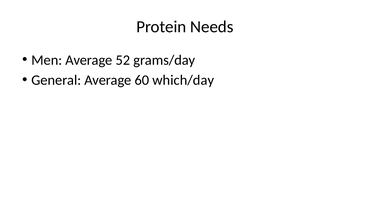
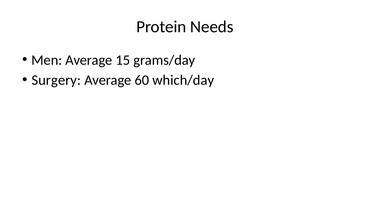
52: 52 -> 15 (123, 60)
General: General -> Surgery (56, 80)
